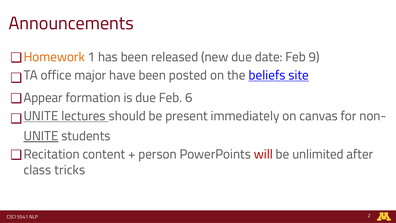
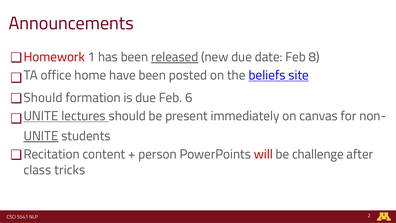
Homework colour: orange -> red (54, 57)
released underline: none -> present (175, 57)
9: 9 -> 8 (314, 57)
major: major -> home (90, 75)
Appear: Appear -> Should (43, 98)
unlimited: unlimited -> challenge (318, 154)
